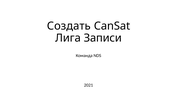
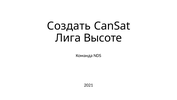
Записи: Записи -> Высоте (103, 38)
